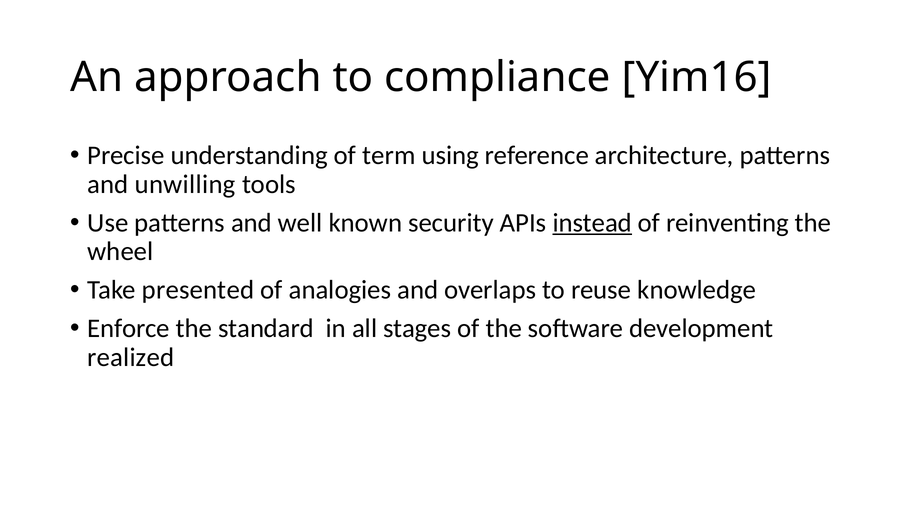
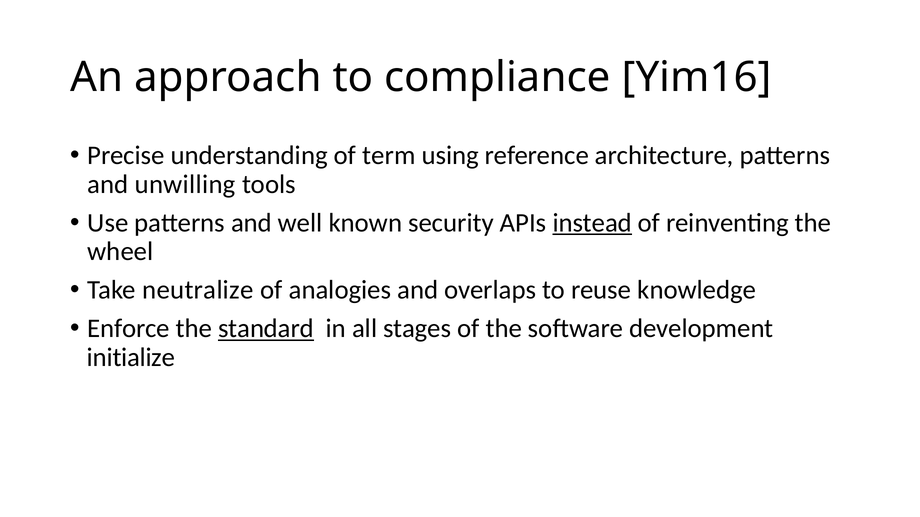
presented: presented -> neutralize (198, 290)
standard underline: none -> present (266, 329)
realized: realized -> initialize (131, 358)
